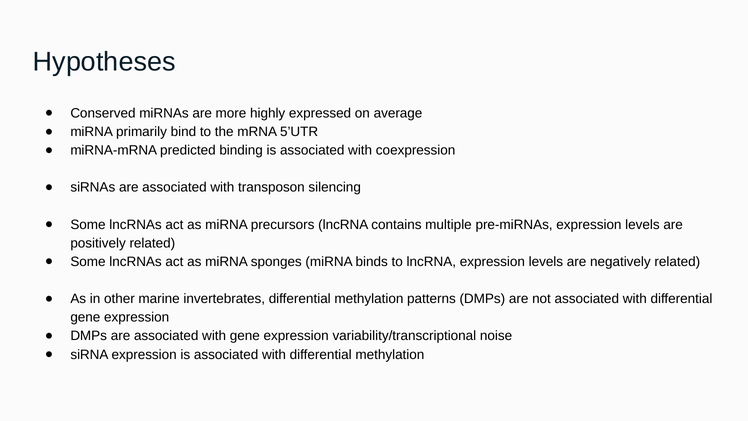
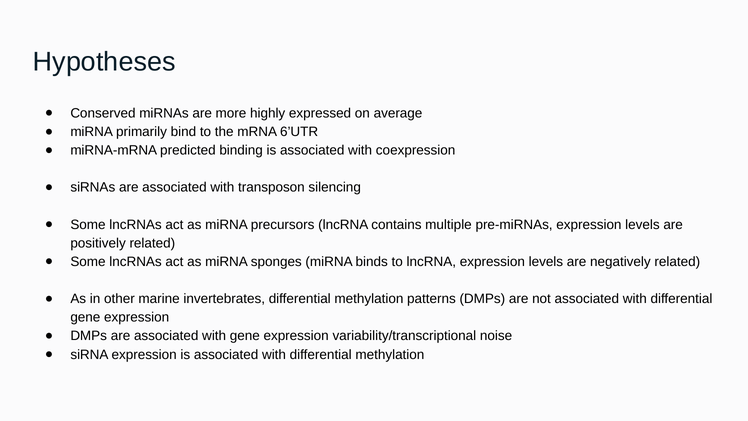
5’UTR: 5’UTR -> 6’UTR (299, 132)
